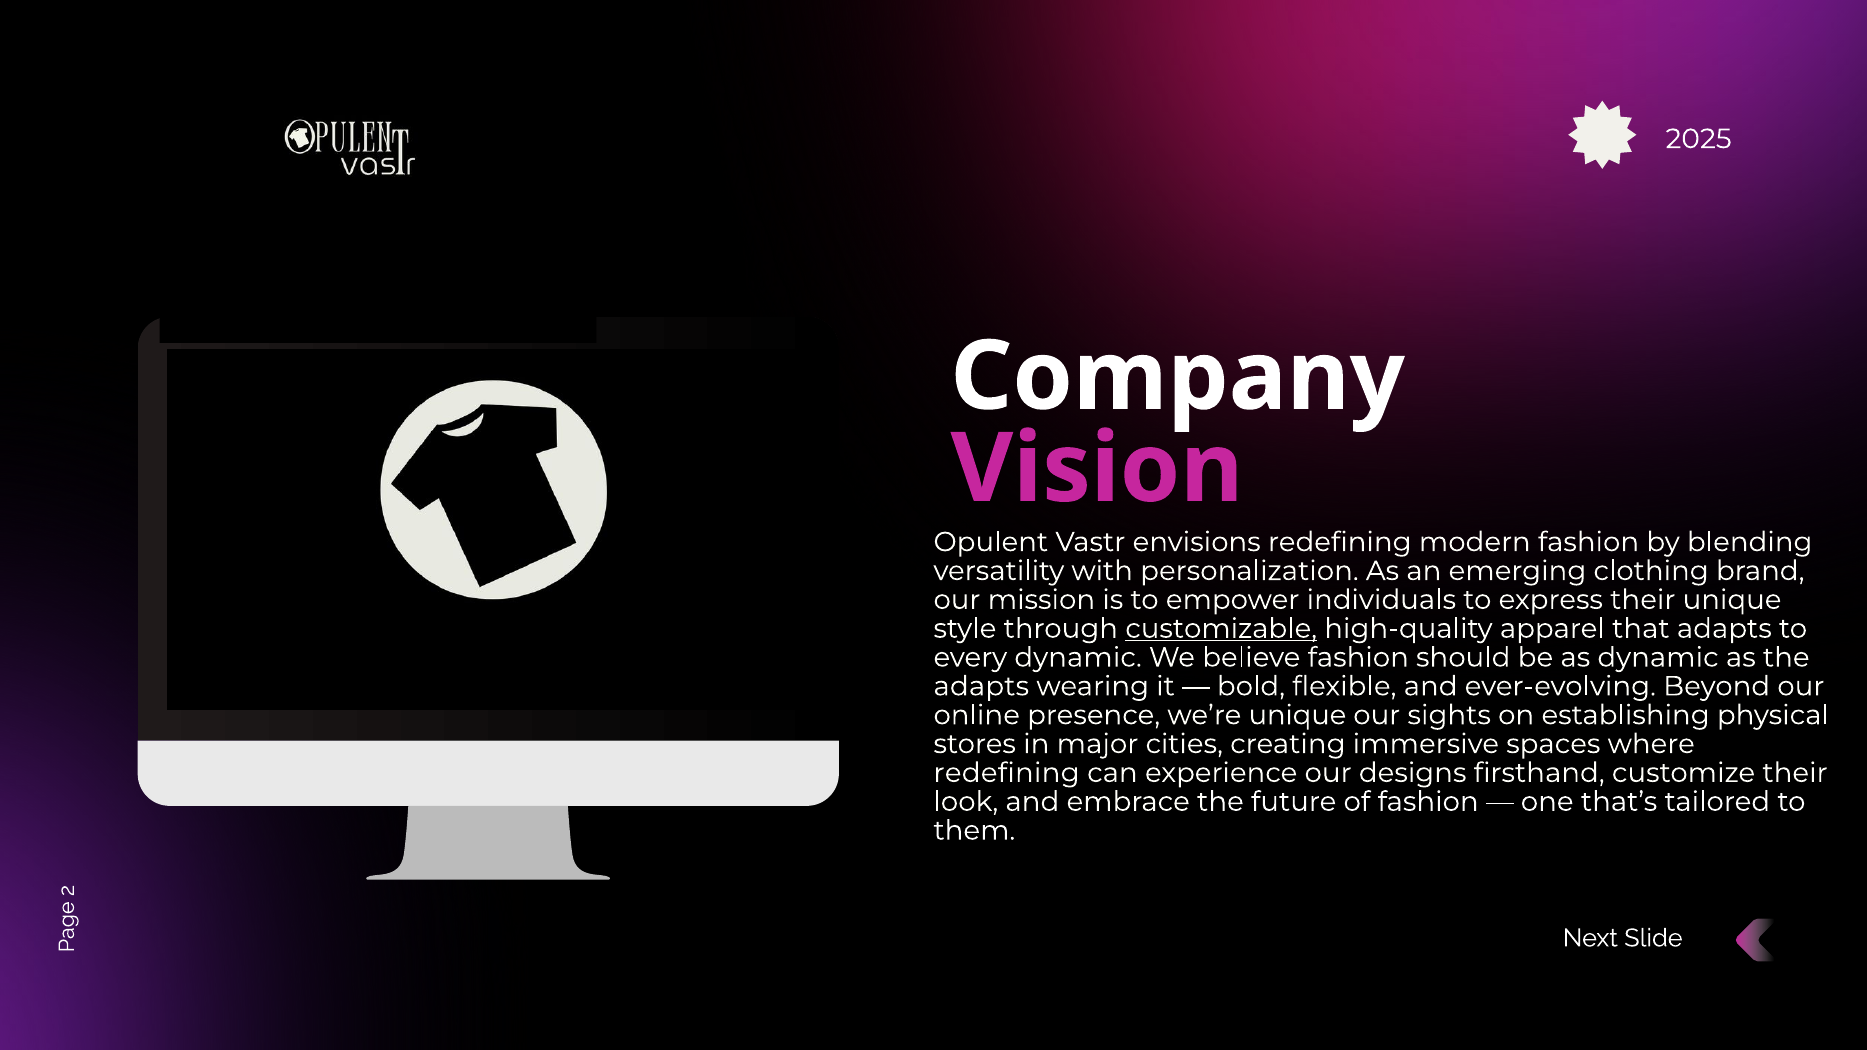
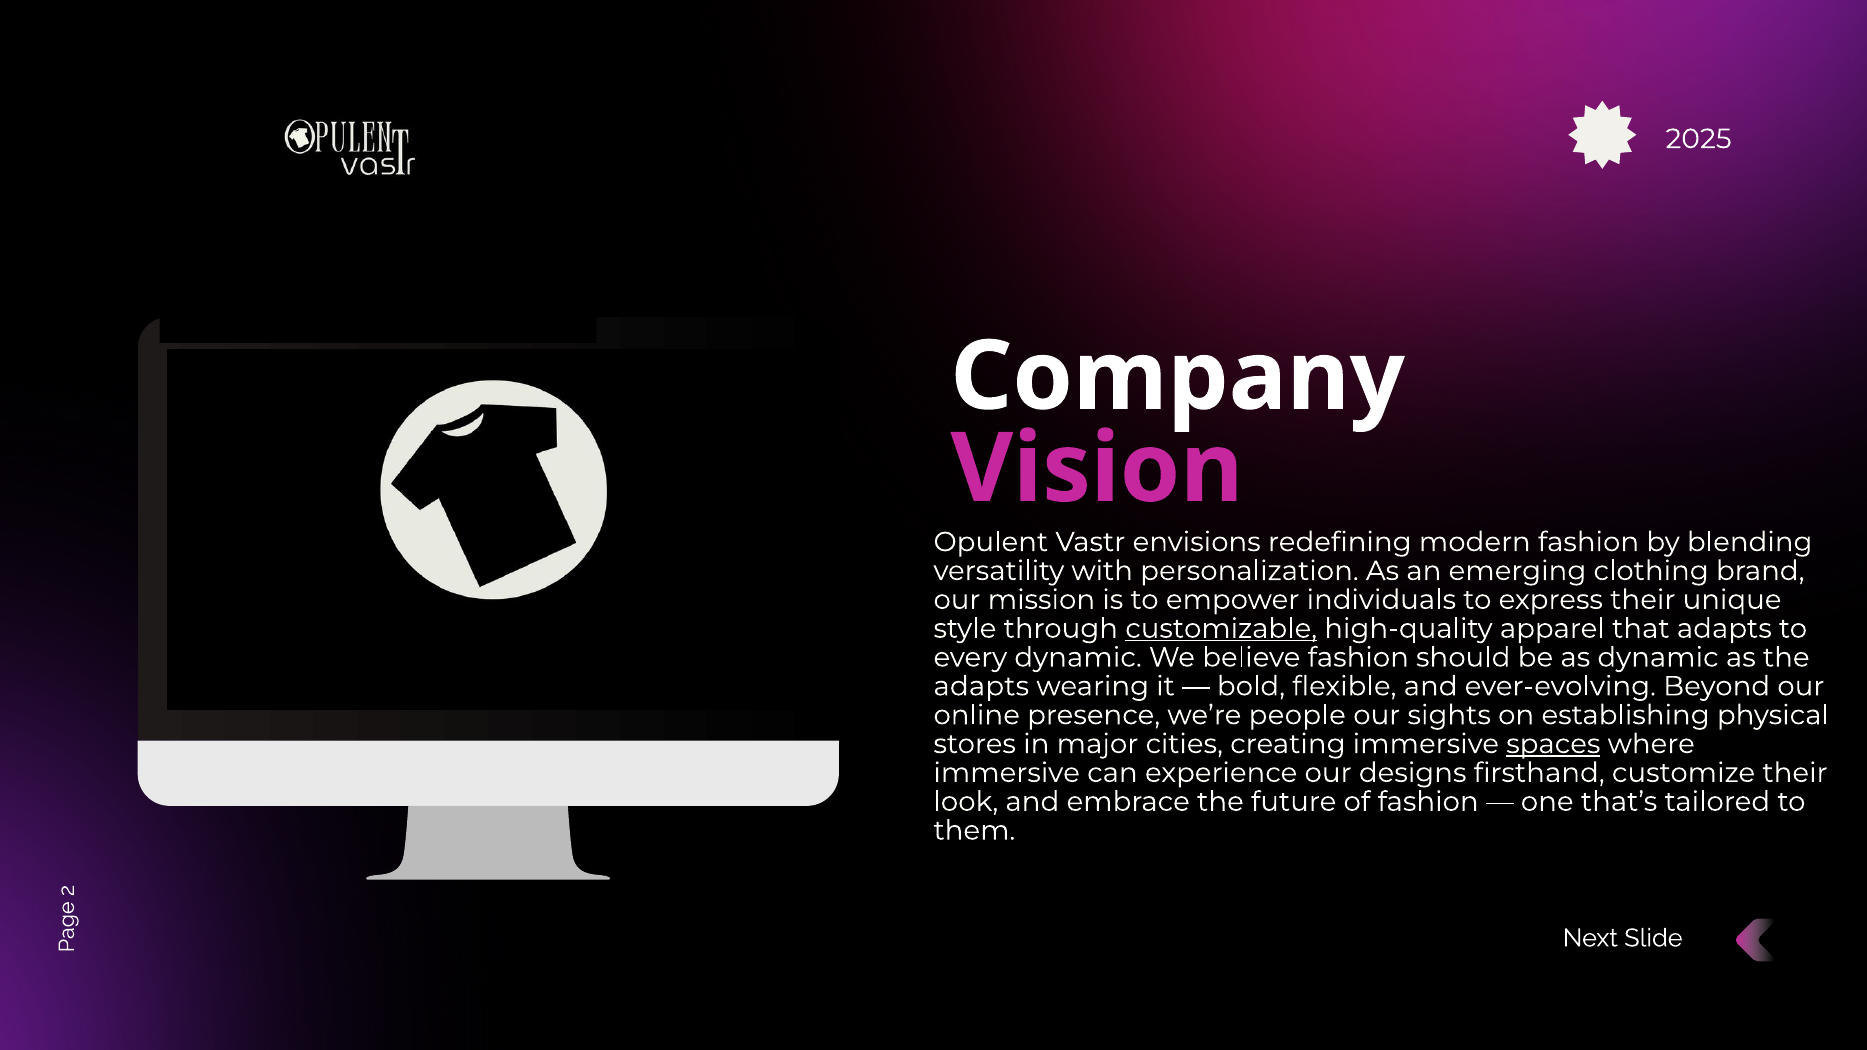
we’re unique: unique -> people (1297, 715)
spaces underline: none -> present (1553, 744)
redefining: redefining -> immersive (1007, 773)
